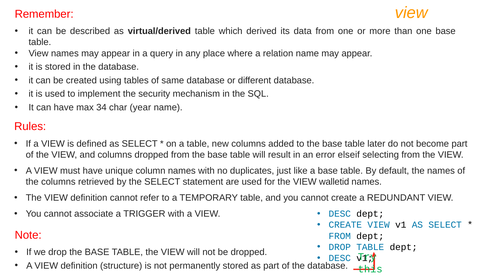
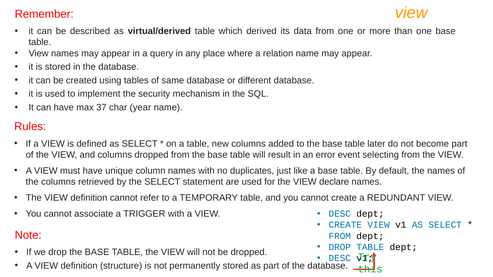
34: 34 -> 37 (101, 108)
elseif: elseif -> event (349, 155)
walletid: walletid -> declare (334, 182)
